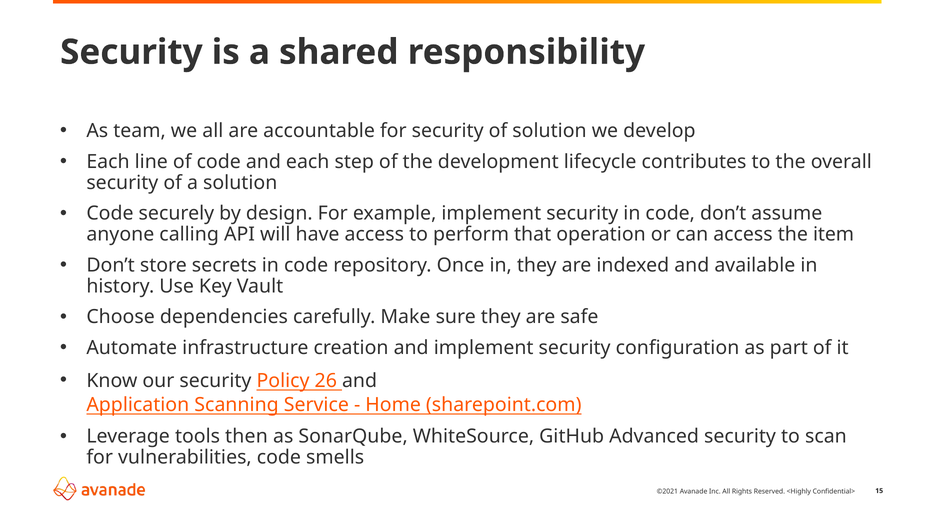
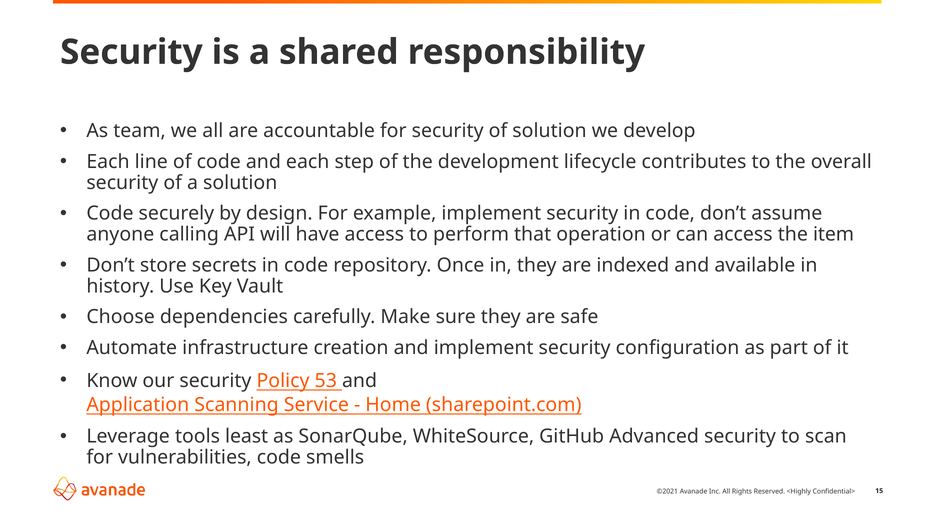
26: 26 -> 53 (326, 381)
then: then -> least (247, 437)
